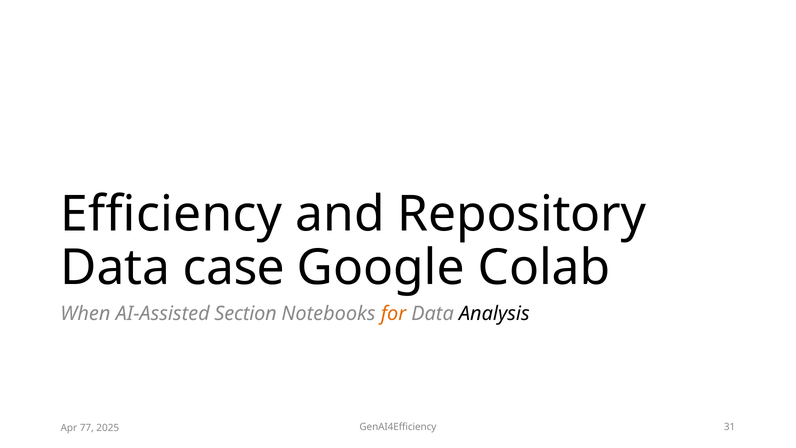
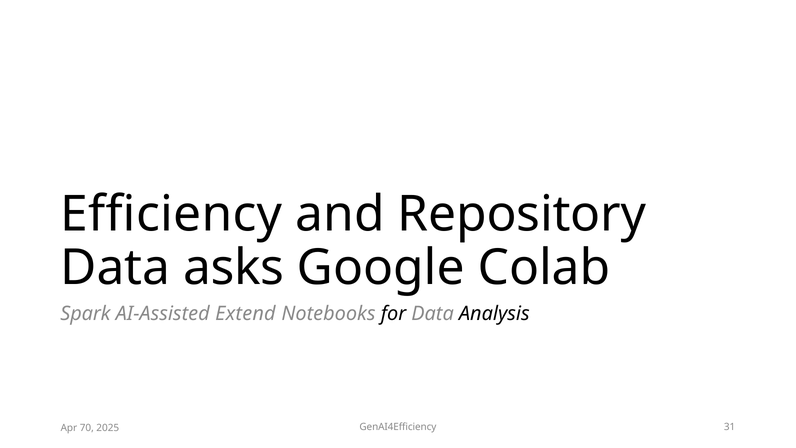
case: case -> asks (234, 268)
When: When -> Spark (85, 313)
Section: Section -> Extend (245, 313)
for colour: orange -> black (393, 313)
77: 77 -> 70 (87, 428)
